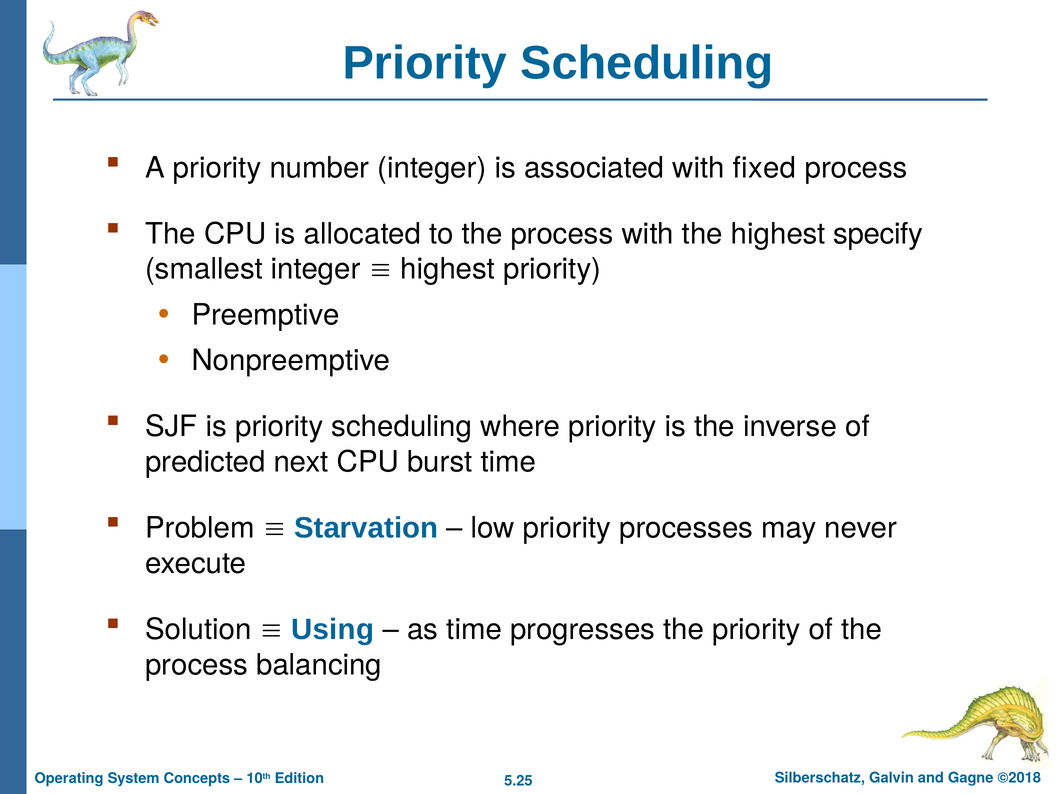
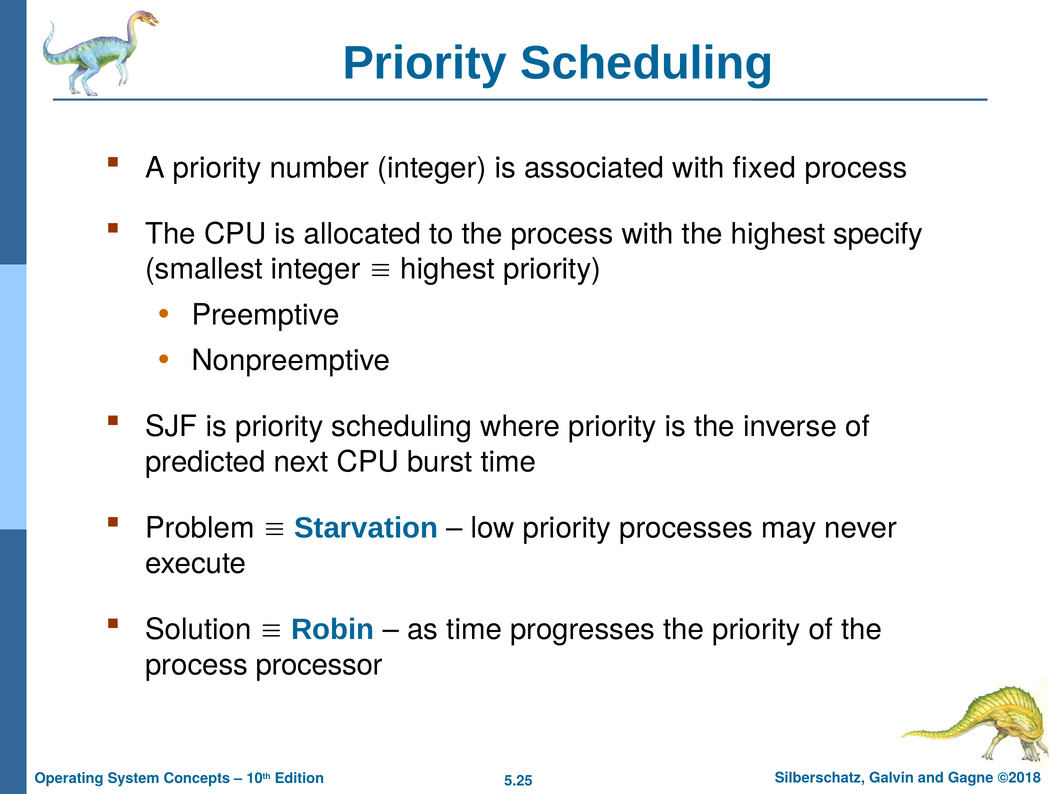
Using: Using -> Robin (333, 629)
balancing: balancing -> processor (319, 664)
